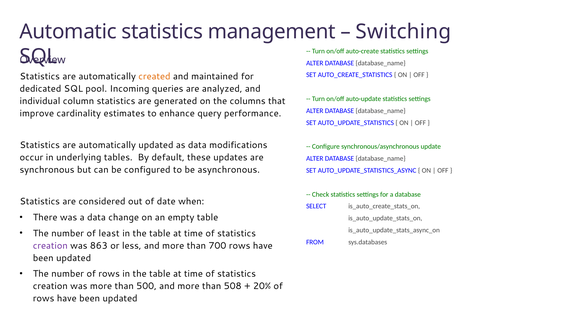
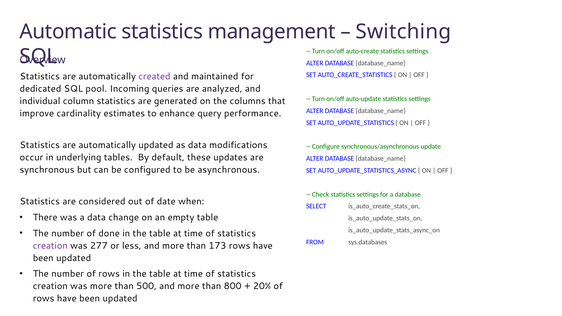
created colour: orange -> purple (154, 76)
least: least -> done (109, 233)
863: 863 -> 277 (99, 246)
700: 700 -> 173 (217, 246)
508: 508 -> 800 (233, 286)
